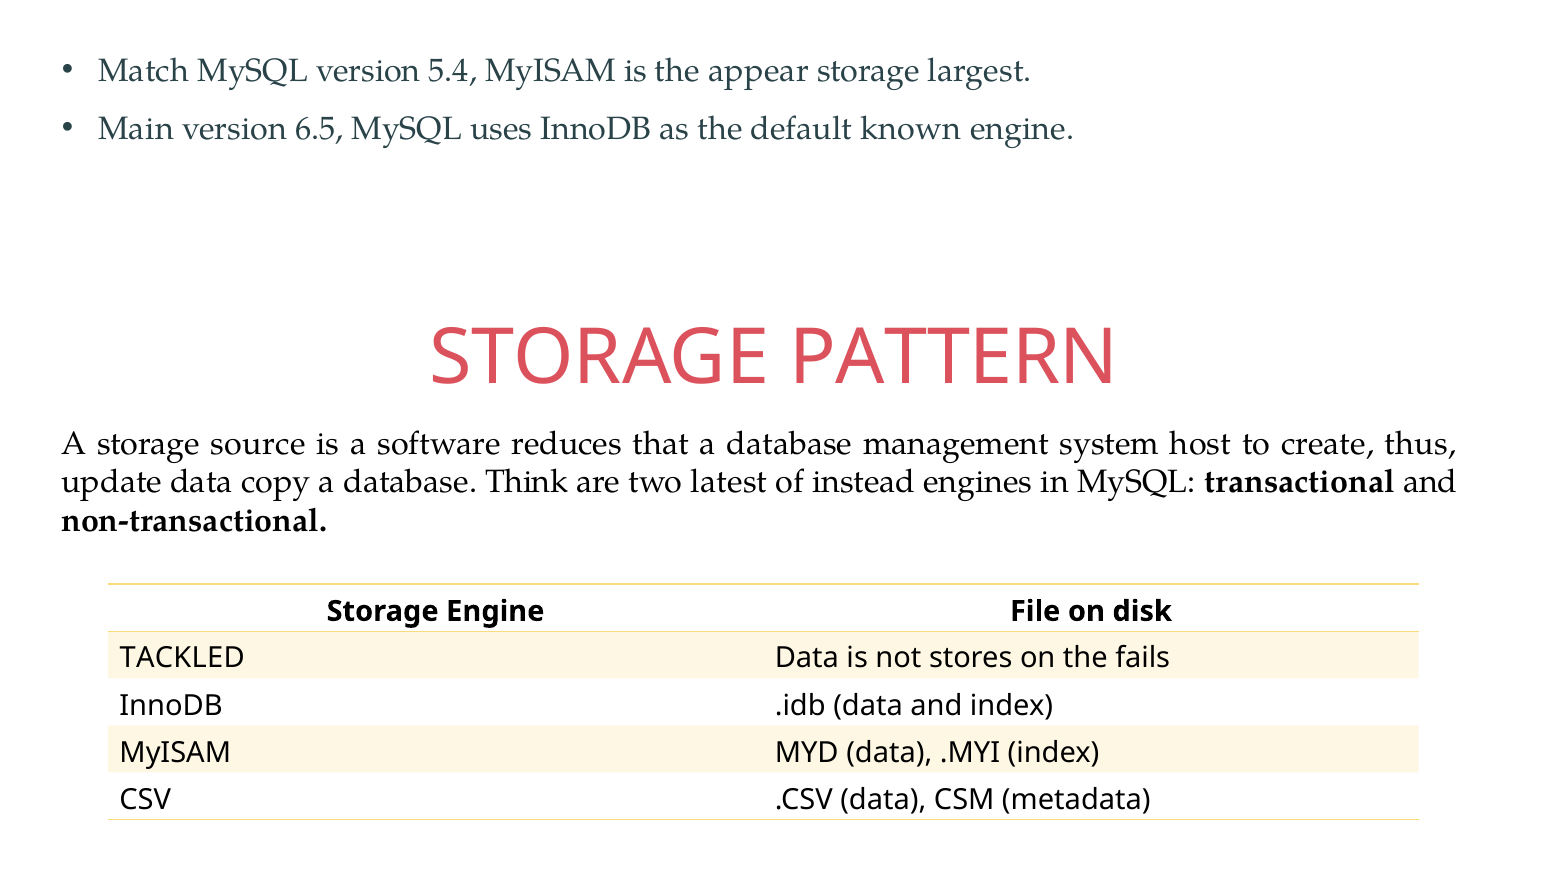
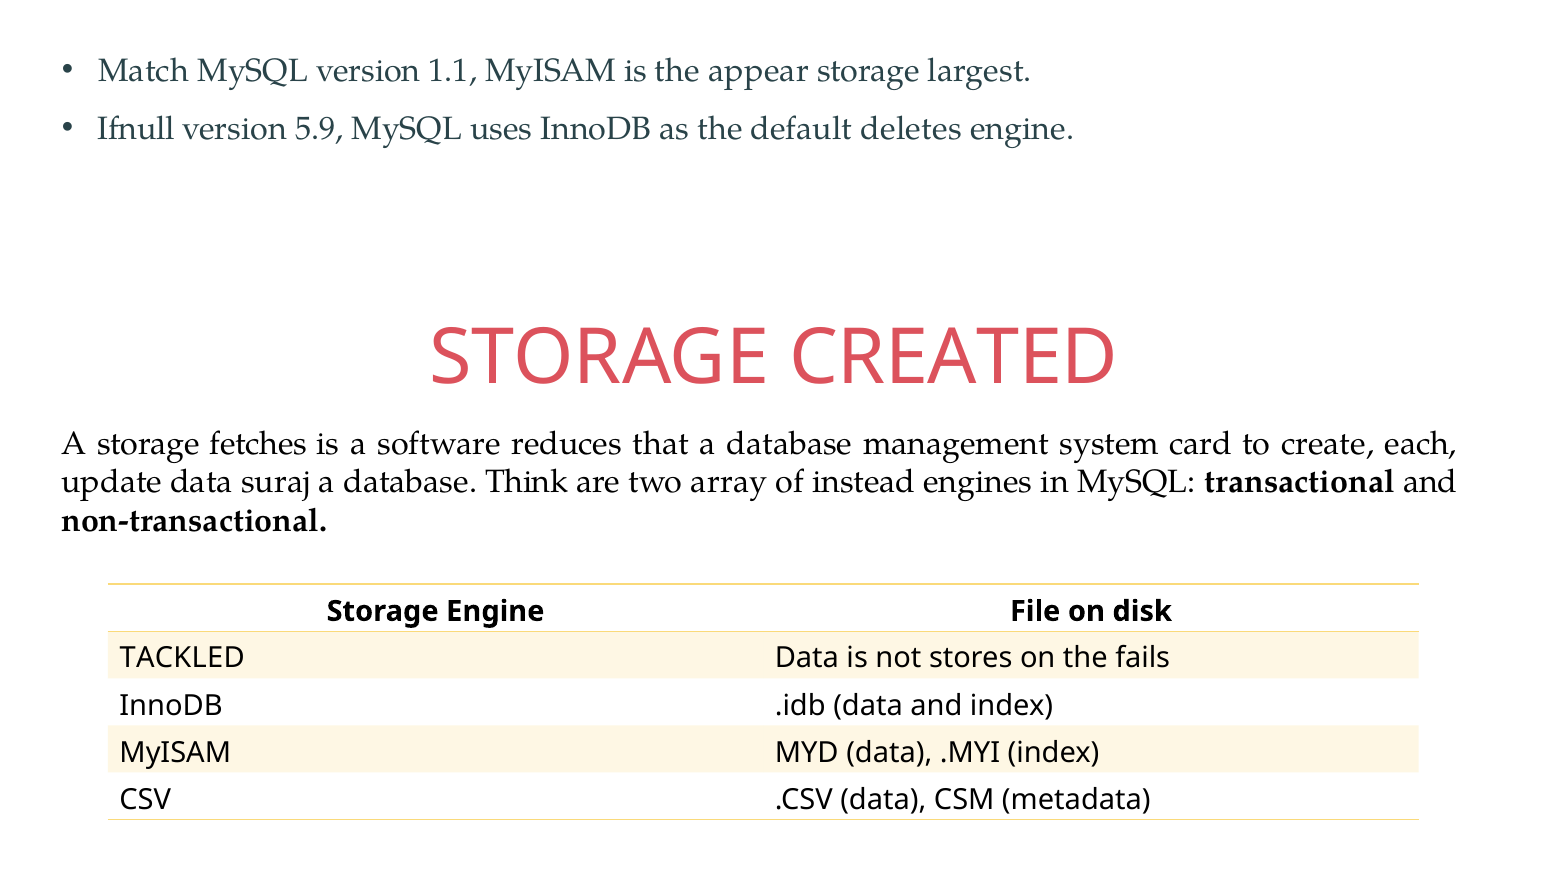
5.4: 5.4 -> 1.1 (453, 71)
Main: Main -> Ifnull (136, 129)
6.5: 6.5 -> 5.9 (319, 129)
known: known -> deletes (911, 129)
PATTERN: PATTERN -> CREATED (954, 357)
source: source -> fetches (258, 443)
host: host -> card (1201, 443)
thus: thus -> each (1421, 443)
copy: copy -> suraj (276, 482)
latest: latest -> array (729, 482)
